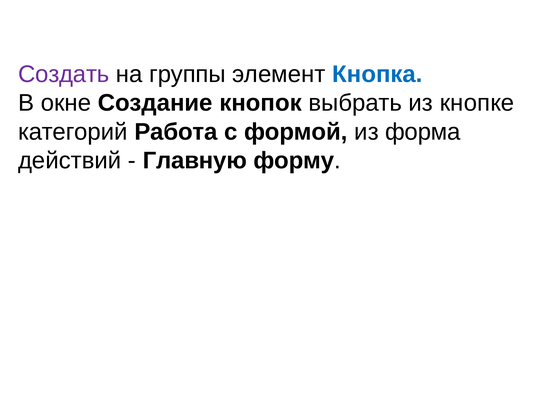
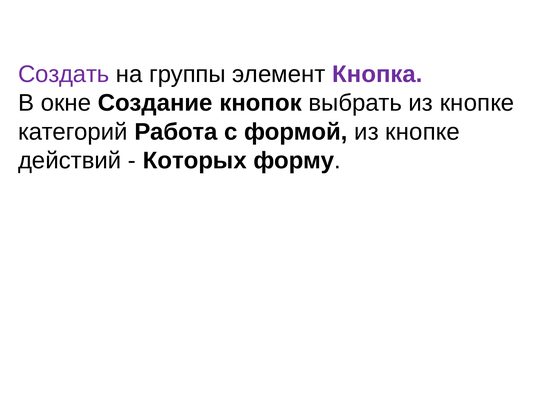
Кнопка colour: blue -> purple (377, 74)
формой из форма: форма -> кнопке (423, 132)
Главную: Главную -> Которых (195, 161)
